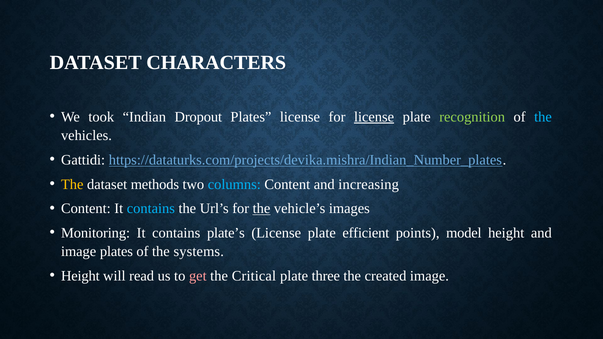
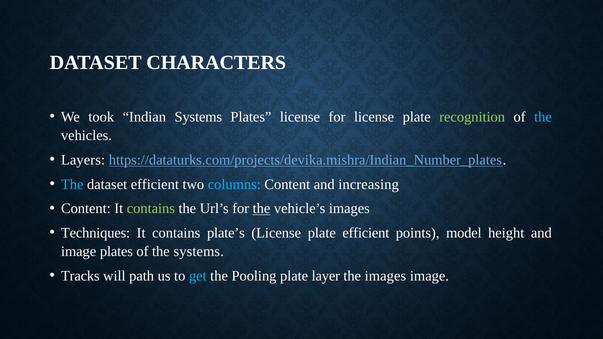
Indian Dropout: Dropout -> Systems (198, 117)
license underline: present -> none (374, 117)
Gattidi: Gattidi -> Layers (83, 160)
The colour: yellow -> light blue (72, 184)
dataset methods: methods -> efficient (155, 184)
contains colour: light blue -> light green (151, 209)
Monitoring: Monitoring -> Techniques (96, 233)
Height: Height -> Tracks (80, 276)
read: read -> path (142, 276)
get colour: pink -> light blue (198, 276)
Critical: Critical -> Pooling (254, 276)
three: three -> layer (326, 276)
the created: created -> images (385, 276)
